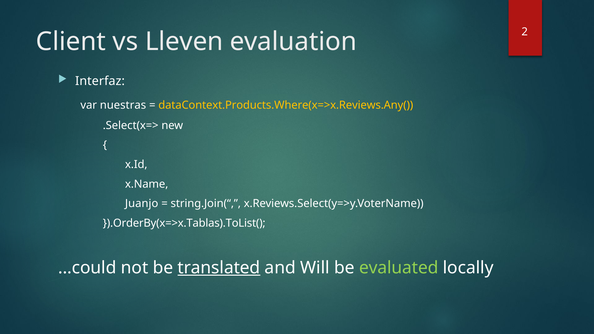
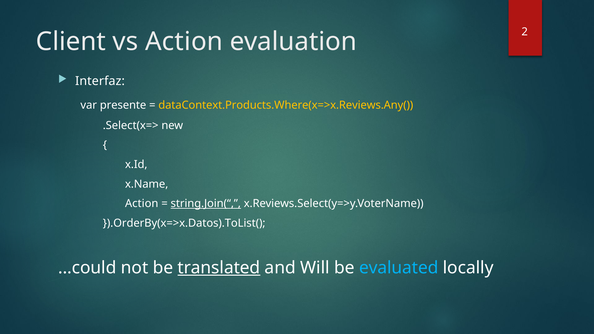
vs Lleven: Lleven -> Action (184, 42)
nuestras: nuestras -> presente (123, 105)
Juanjo: Juanjo -> Action (142, 204)
string.Join(“ underline: none -> present (206, 204)
}).OrderBy(x=>x.Tablas).ToList(: }).OrderBy(x=>x.Tablas).ToList( -> }).OrderBy(x=>x.Datos).ToList( (184, 223)
evaluated colour: light green -> light blue (399, 268)
